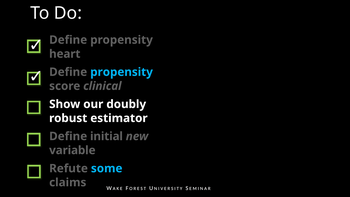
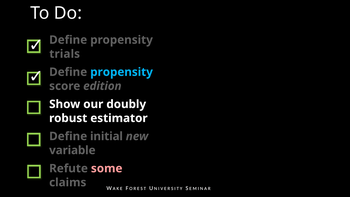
heart: heart -> trials (65, 54)
clinical: clinical -> edition (102, 86)
some colour: light blue -> pink (107, 168)
